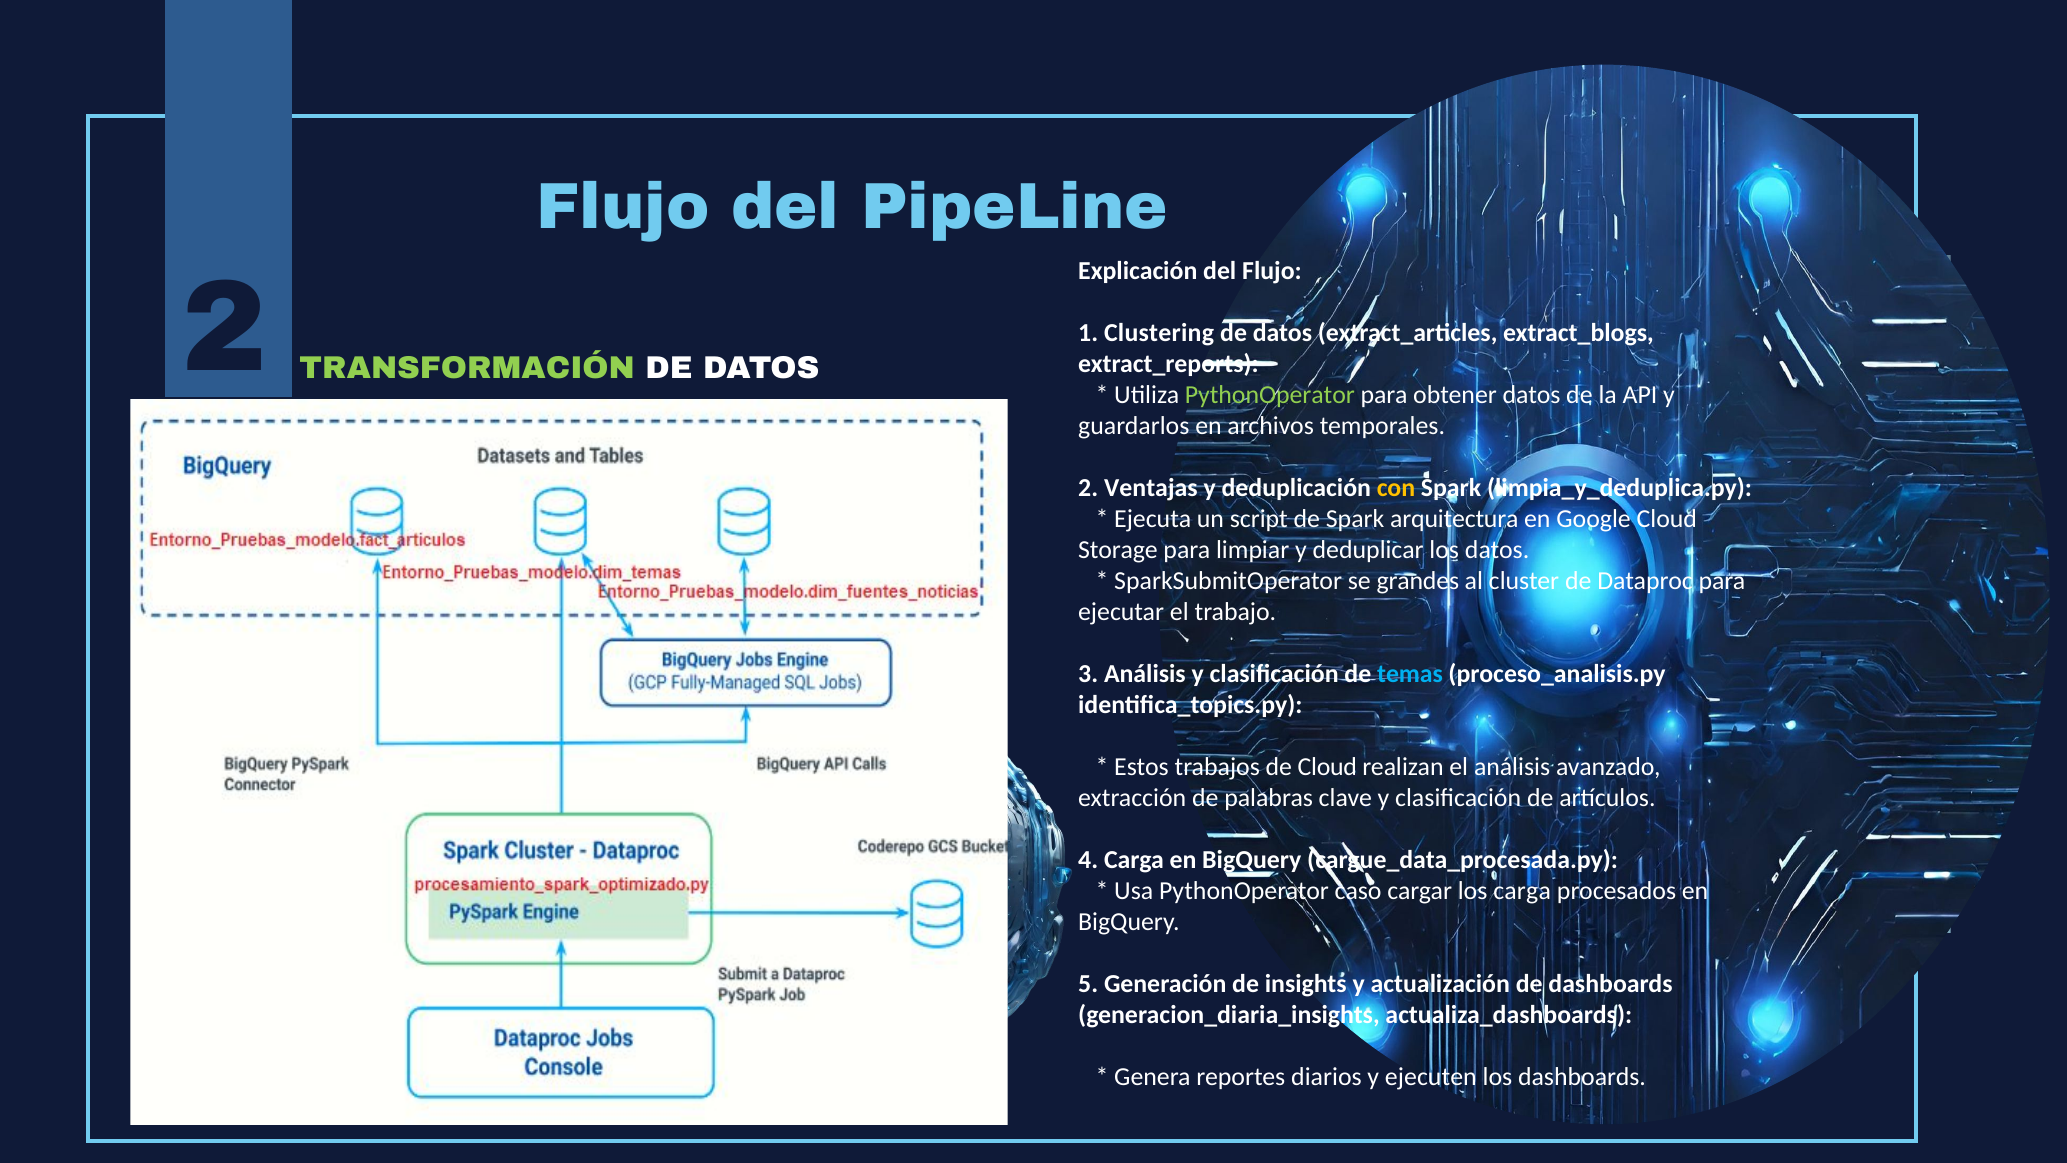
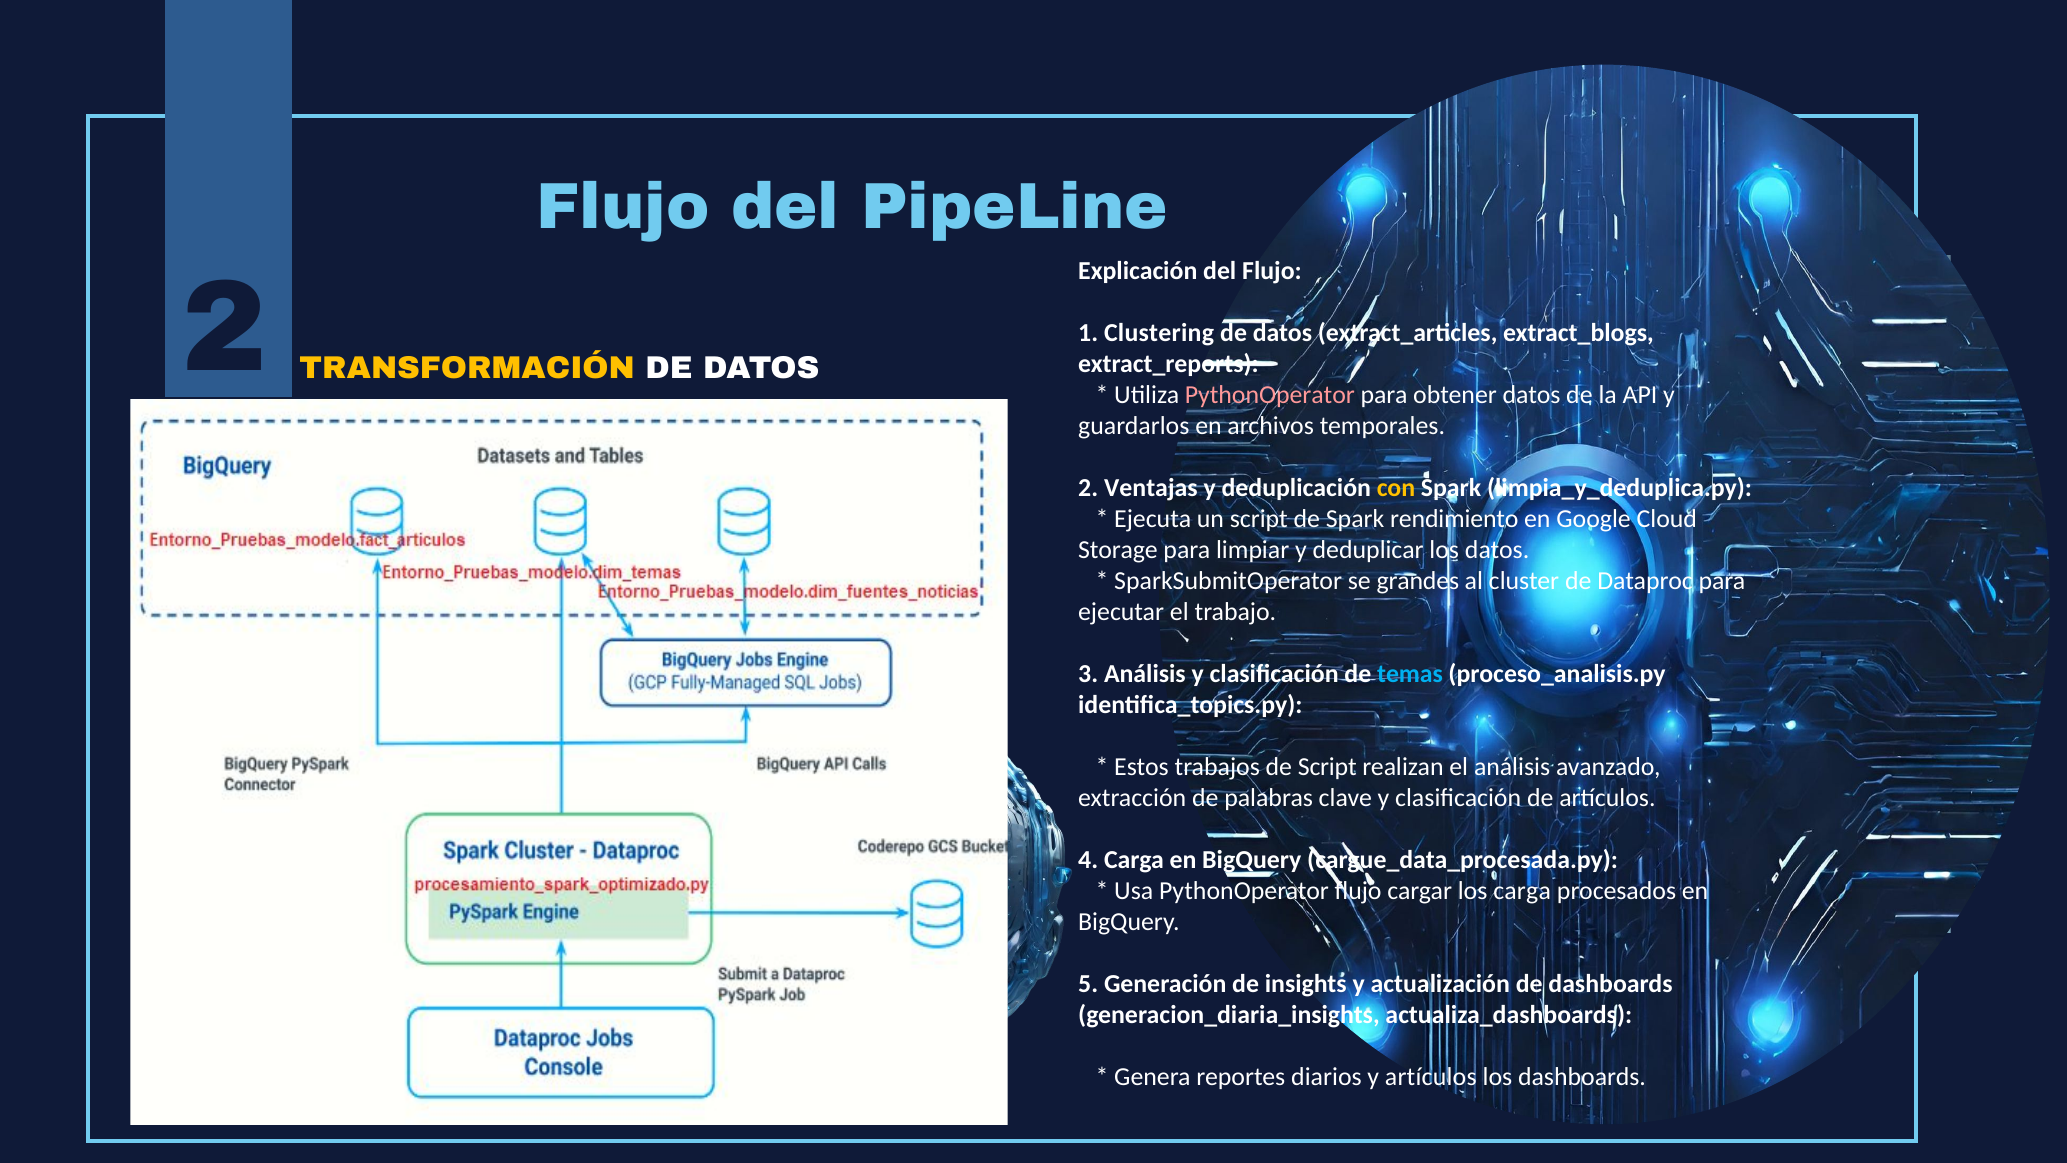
TRANSFORMACIÓN colour: light green -> yellow (467, 368)
PythonOperator colour: light green -> pink (1270, 394)
arquitectura: arquitectura -> rendimiento (1454, 519)
de Cloud: Cloud -> Script (1327, 767)
PythonOperator caso: caso -> flujo (1358, 891)
y ejecuten: ejecuten -> artículos (1431, 1077)
